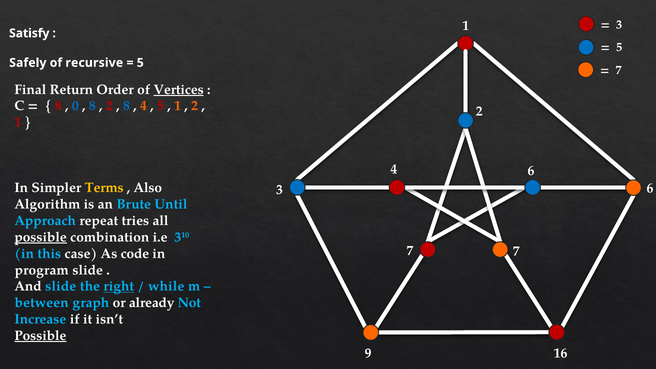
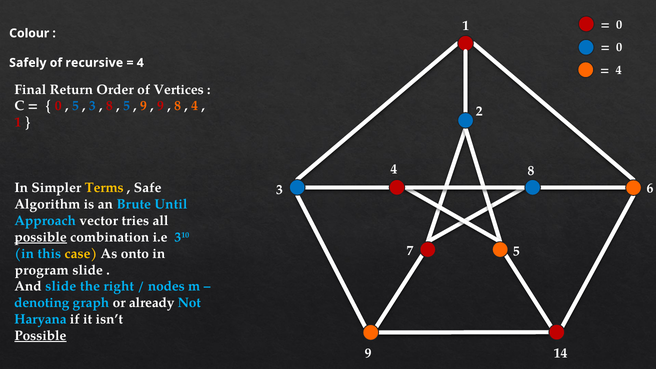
3: 3 -> 0 (619, 25)
Satisfy: Satisfy -> Colour (29, 33)
5: 5 -> 0 (619, 47)
5: 5 -> 4 (140, 63)
7: 7 -> 4 (619, 70)
Vertices underline: present -> none (179, 90)
8: 8 -> 0 (58, 106)
0: 0 -> 5 (75, 106)
8: 8 -> 3 (92, 106)
2: 2 -> 8 (109, 106)
8: 8 -> 5 (126, 106)
4: 4 -> 9 (143, 106)
5: 5 -> 9 (161, 106)
1: 1 -> 8 (178, 106)
2: 2 -> 4 (195, 106)
4 6: 6 -> 8 (531, 171)
Also: Also -> Safe (148, 188)
repeat: repeat -> vector (99, 221)
7 7: 7 -> 5 (516, 251)
case colour: white -> yellow (81, 254)
code: code -> onto (135, 254)
right underline: present -> none (119, 286)
while: while -> nodes (166, 286)
between: between -> denoting (42, 303)
Increase: Increase -> Haryana (40, 319)
16: 16 -> 14 (561, 353)
